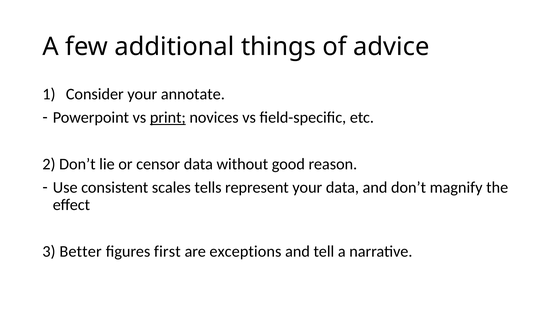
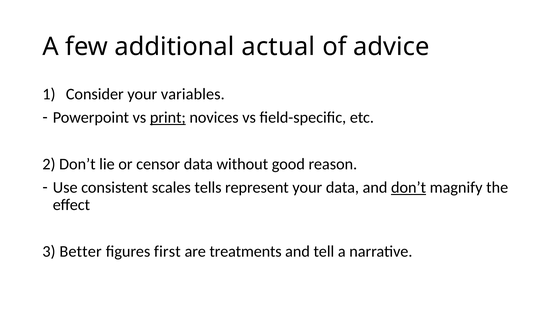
things: things -> actual (278, 47)
annotate: annotate -> variables (193, 94)
don’t underline: none -> present (409, 187)
exceptions: exceptions -> treatments (246, 251)
